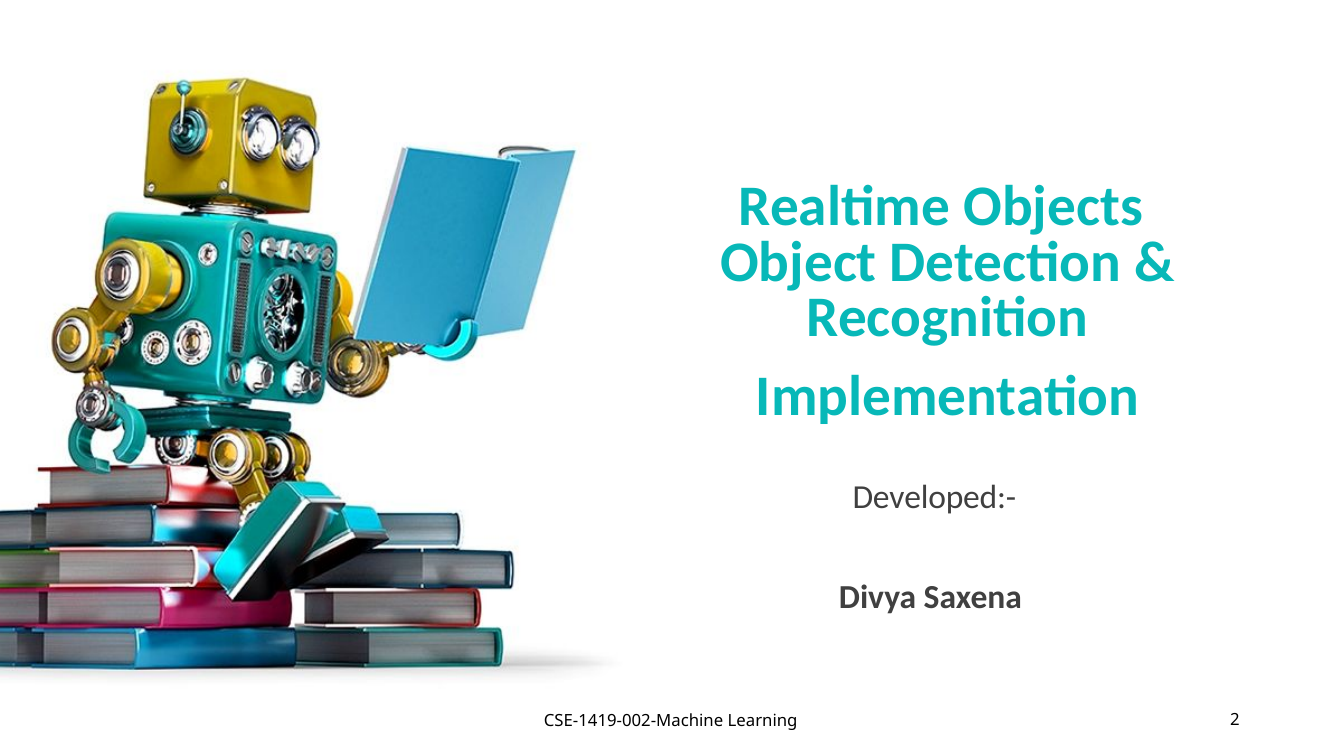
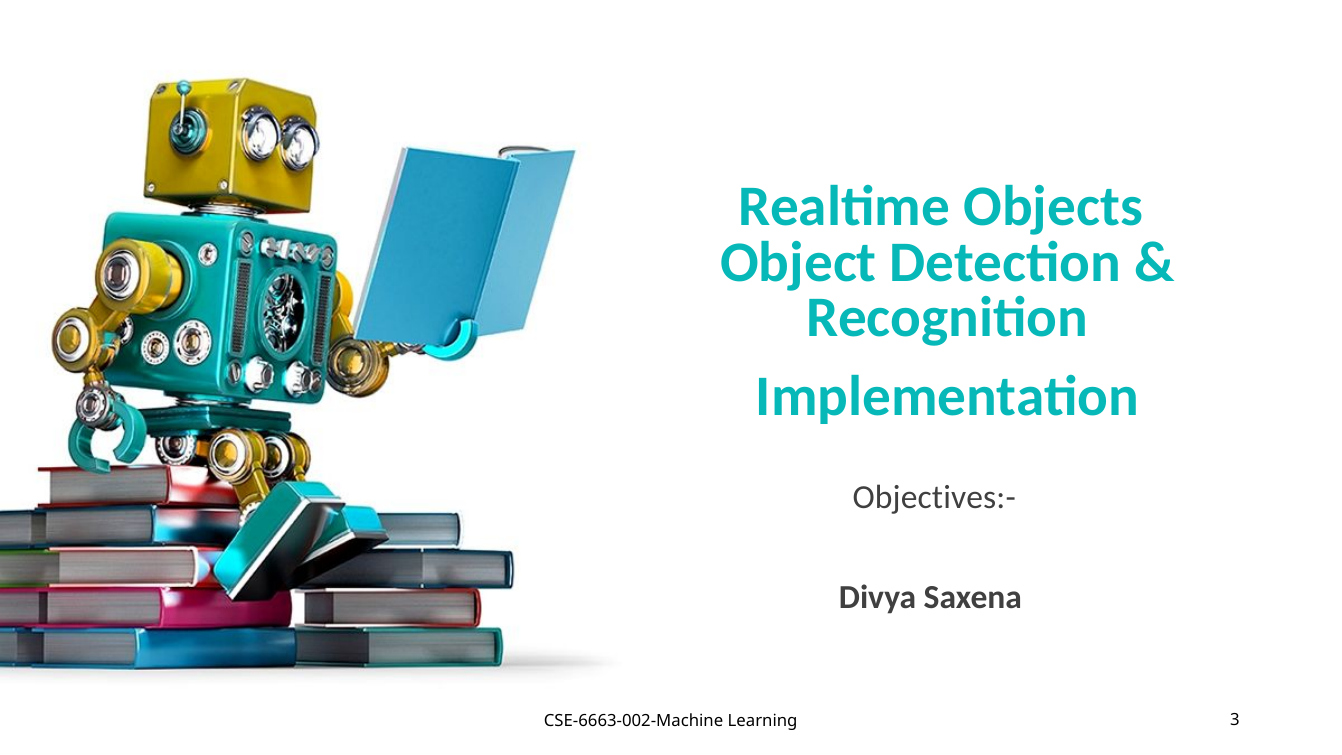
Developed:-: Developed:- -> Objectives:- (934, 497)
CSE-1419-002-Machine: CSE-1419-002-Machine -> CSE-6663-002-Machine (634, 721)
2: 2 -> 3 (1235, 719)
